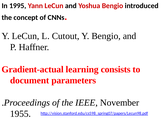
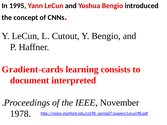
Gradient-actual: Gradient-actual -> Gradient-cards (32, 69)
parameters: parameters -> interpreted (74, 81)
1955: 1955 -> 1978 (20, 114)
